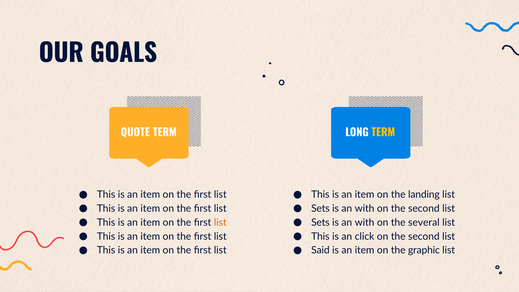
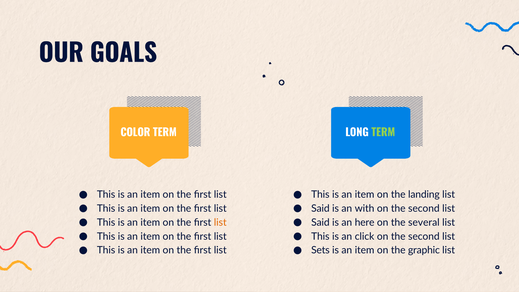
QUOTE: QUOTE -> COLOR (135, 133)
TERM colour: yellow -> light green (383, 133)
Sets: Sets -> Said (320, 208)
Sets: Sets -> Said (320, 222)
with: with -> here (365, 222)
Said: Said -> Sets (320, 250)
